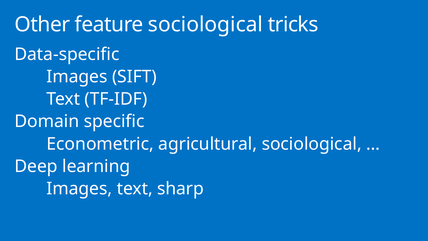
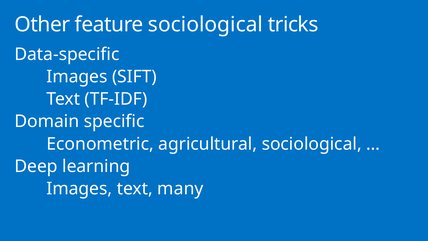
sharp: sharp -> many (180, 188)
